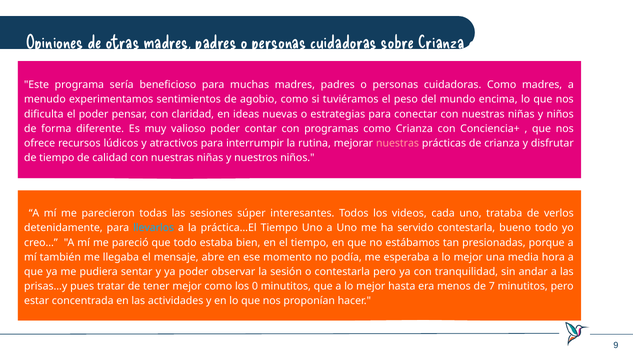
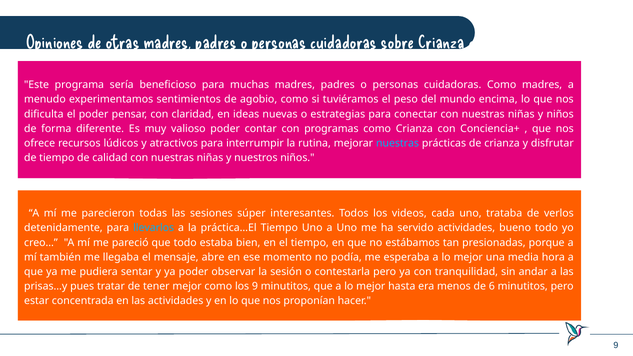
nuestras colour: pink -> light blue (398, 143)
servido contestarla: contestarla -> actividades (466, 228)
los 0: 0 -> 9 (255, 286)
7: 7 -> 6 (492, 286)
